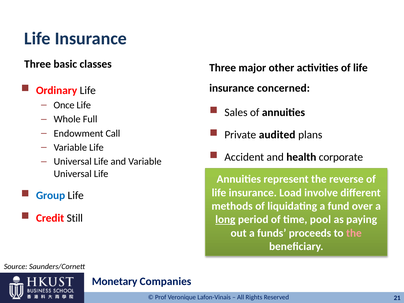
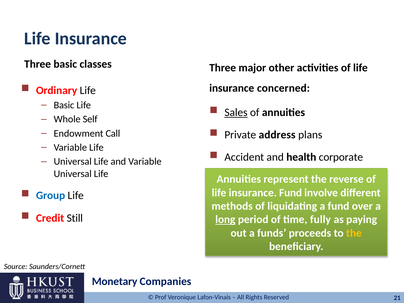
Once: Once -> Basic (64, 105)
Sales underline: none -> present (236, 112)
Full: Full -> Self (90, 119)
audited: audited -> address (277, 135)
insurance Load: Load -> Fund (291, 193)
pool: pool -> fully (320, 220)
the colour: pink -> yellow (354, 233)
